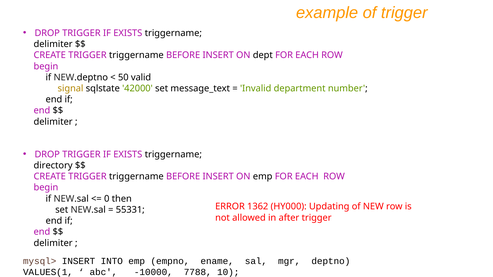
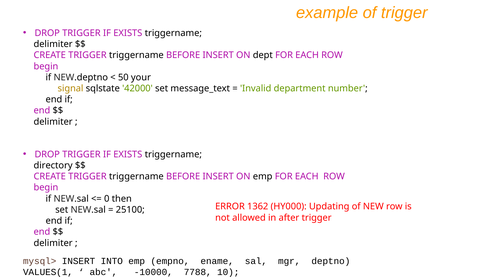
valid: valid -> your (141, 77)
55331: 55331 -> 25100 (130, 210)
